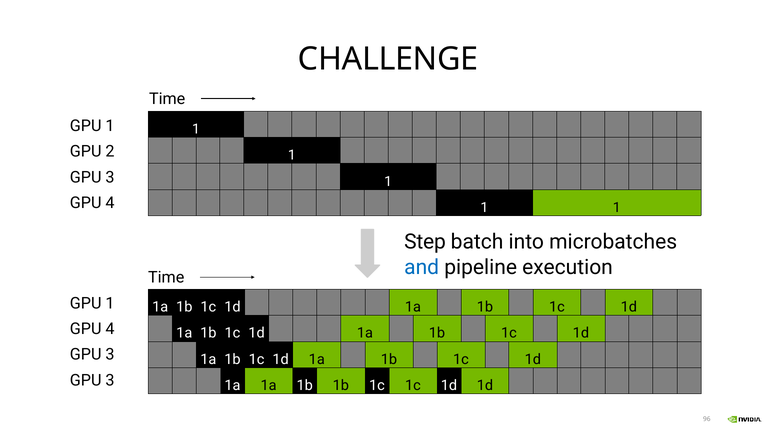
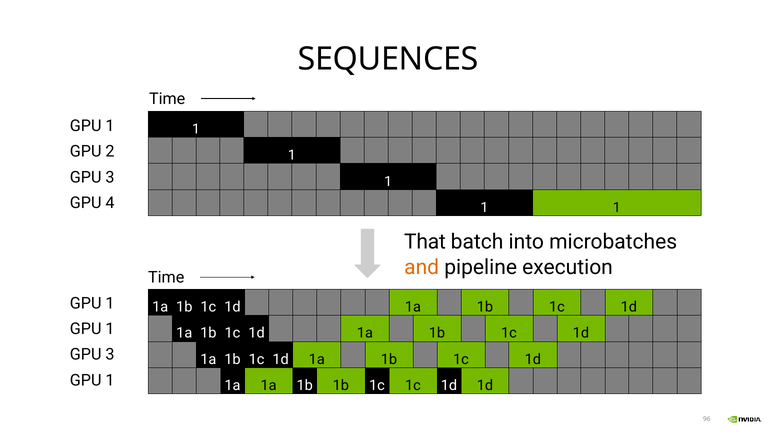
CHALLENGE: CHALLENGE -> SEQUENCES (388, 59)
Step: Step -> That (425, 242)
and colour: blue -> orange (422, 267)
4: 4 -> 1 (110, 329)
3: 3 -> 1 (110, 381)
